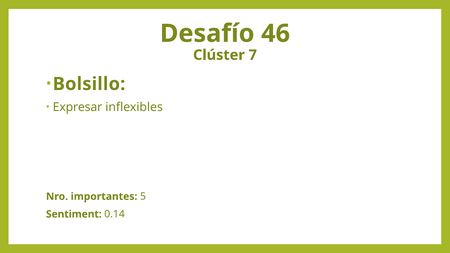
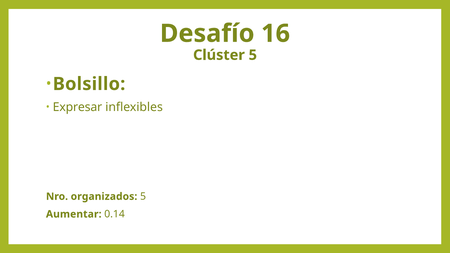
46: 46 -> 16 (276, 34)
Clúster 7: 7 -> 5 (253, 55)
importantes: importantes -> organizados (104, 197)
Sentiment: Sentiment -> Aumentar (74, 214)
